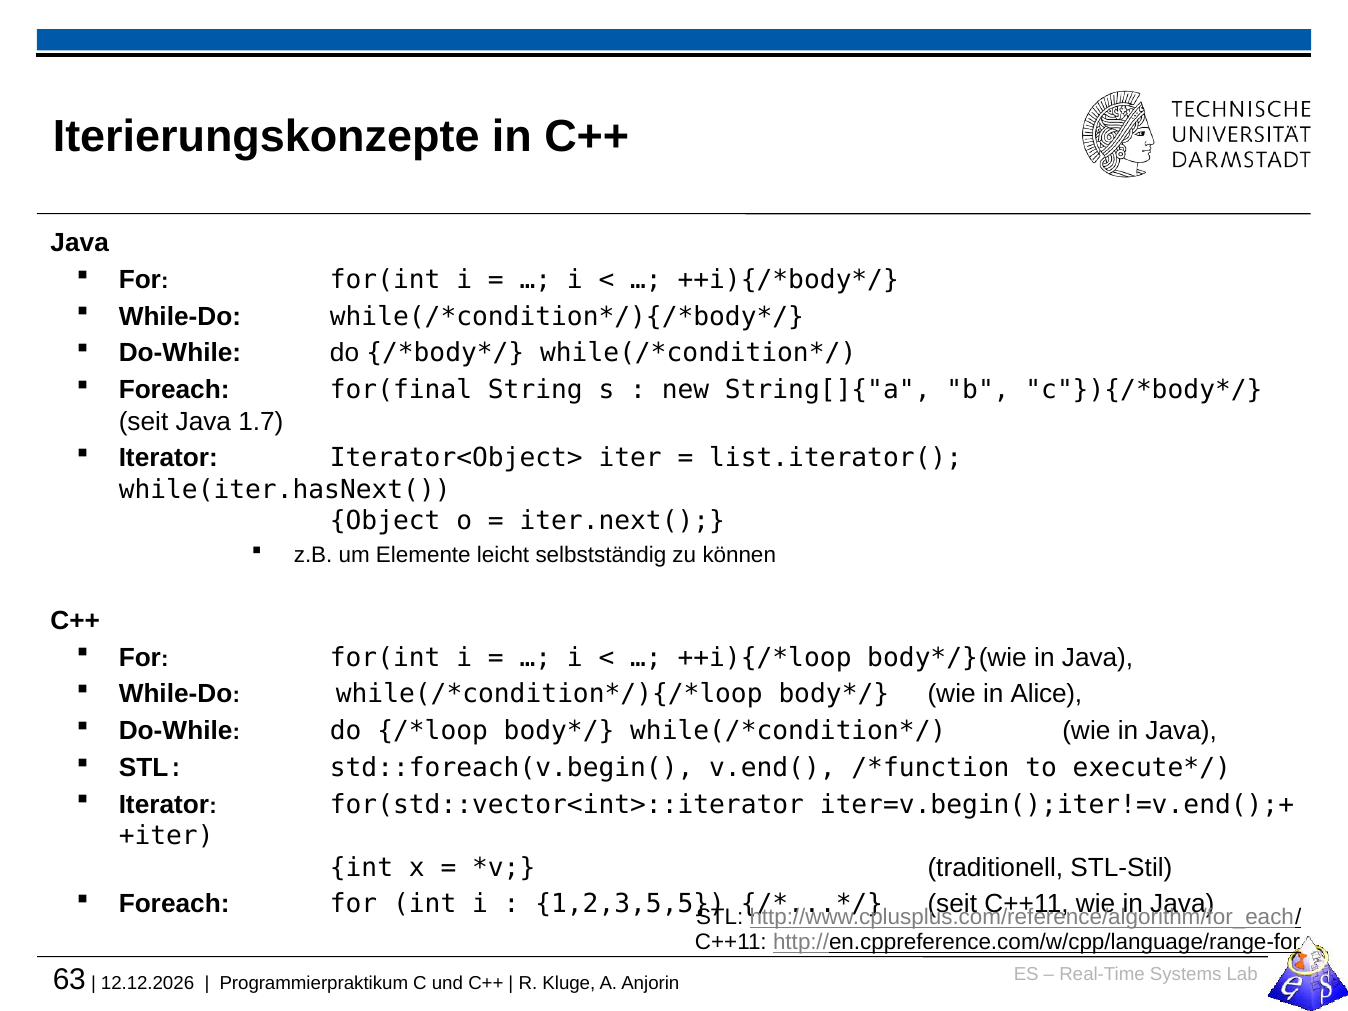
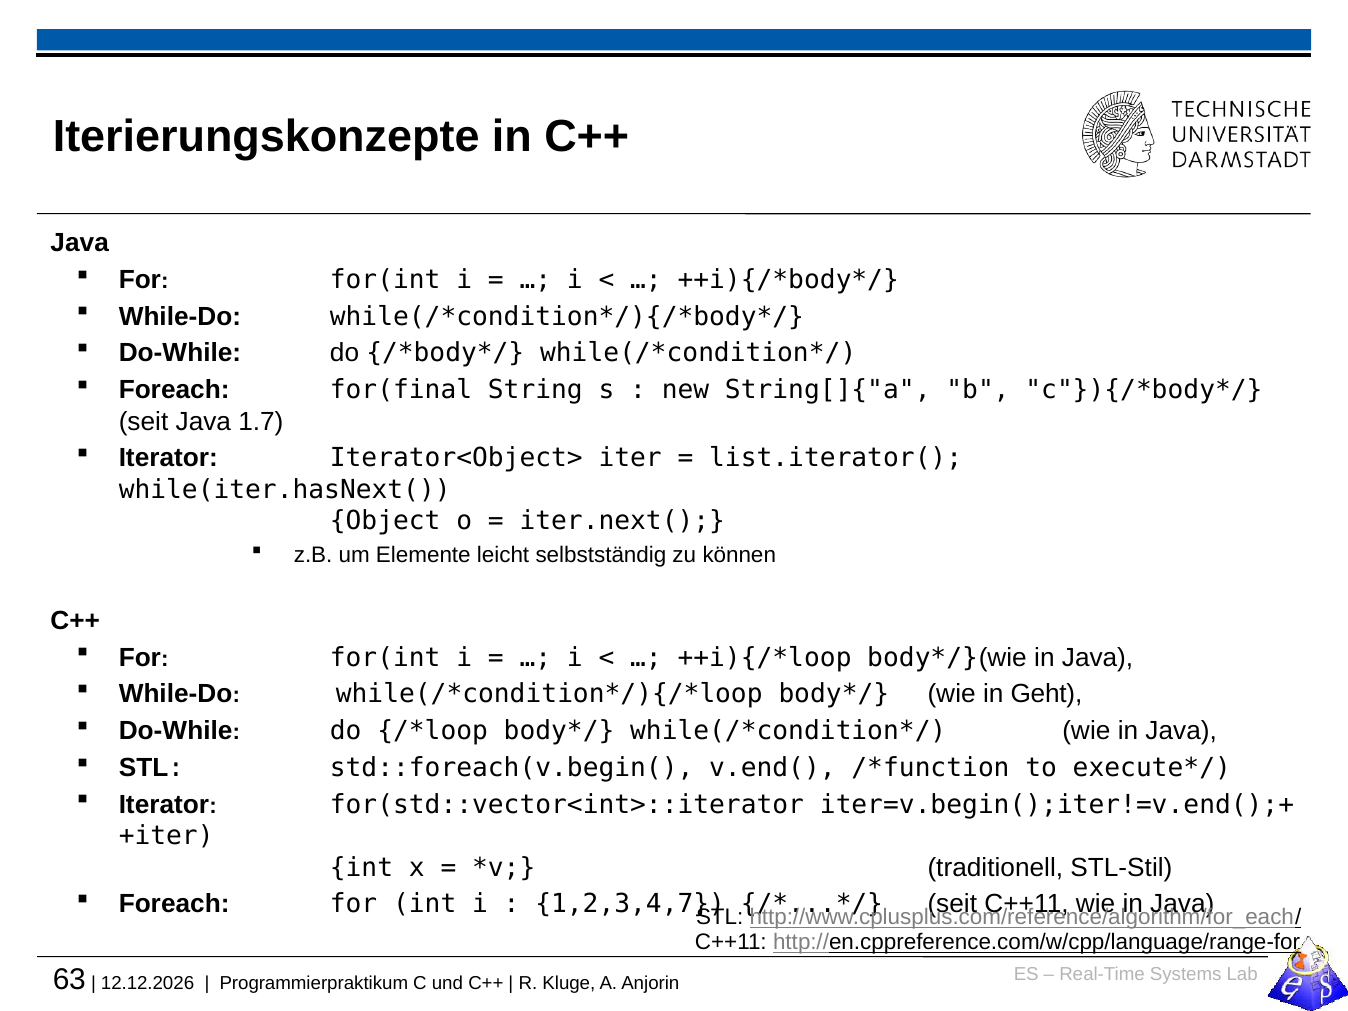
Alice: Alice -> Geht (1046, 694)
1,2,3,5,5: 1,2,3,5,5 -> 1,2,3,4,7 (630, 904)
